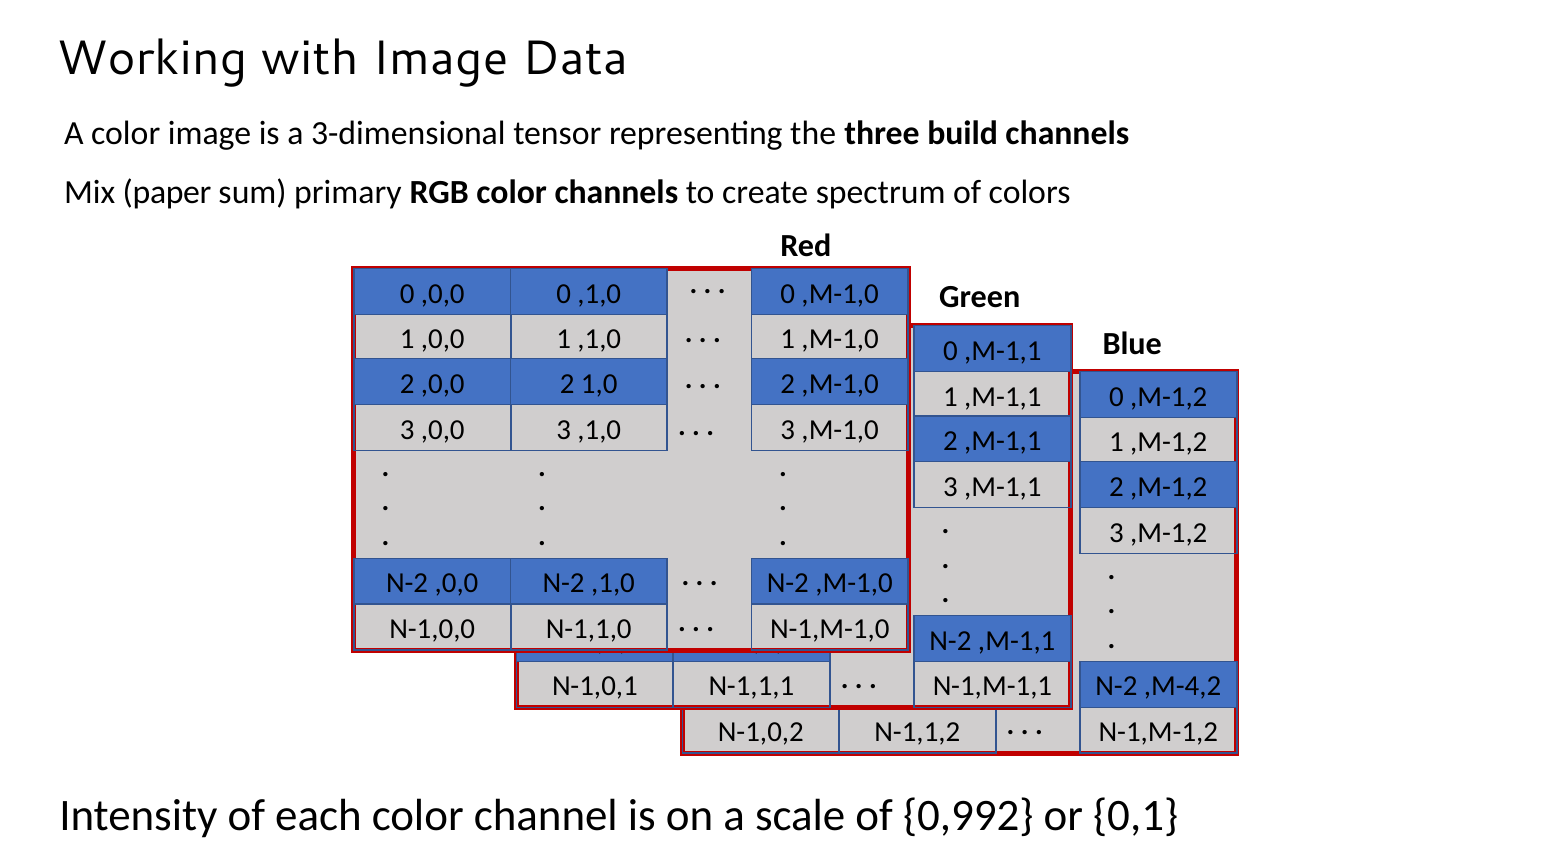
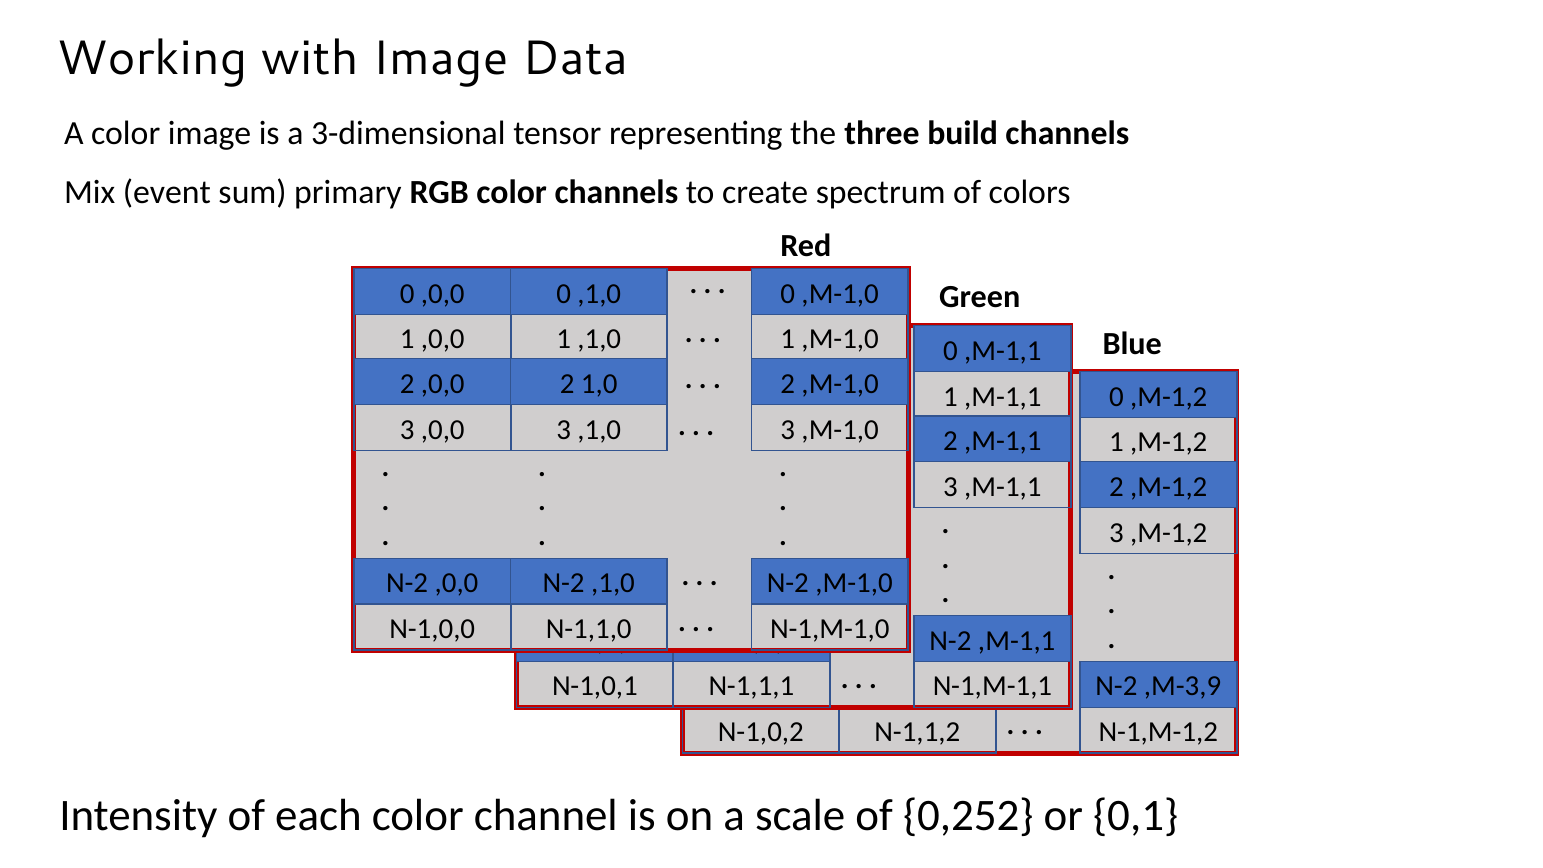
paper: paper -> event (167, 192)
,M-4,2: ,M-4,2 -> ,M-3,9 (1183, 686)
0,992: 0,992 -> 0,252 (968, 816)
